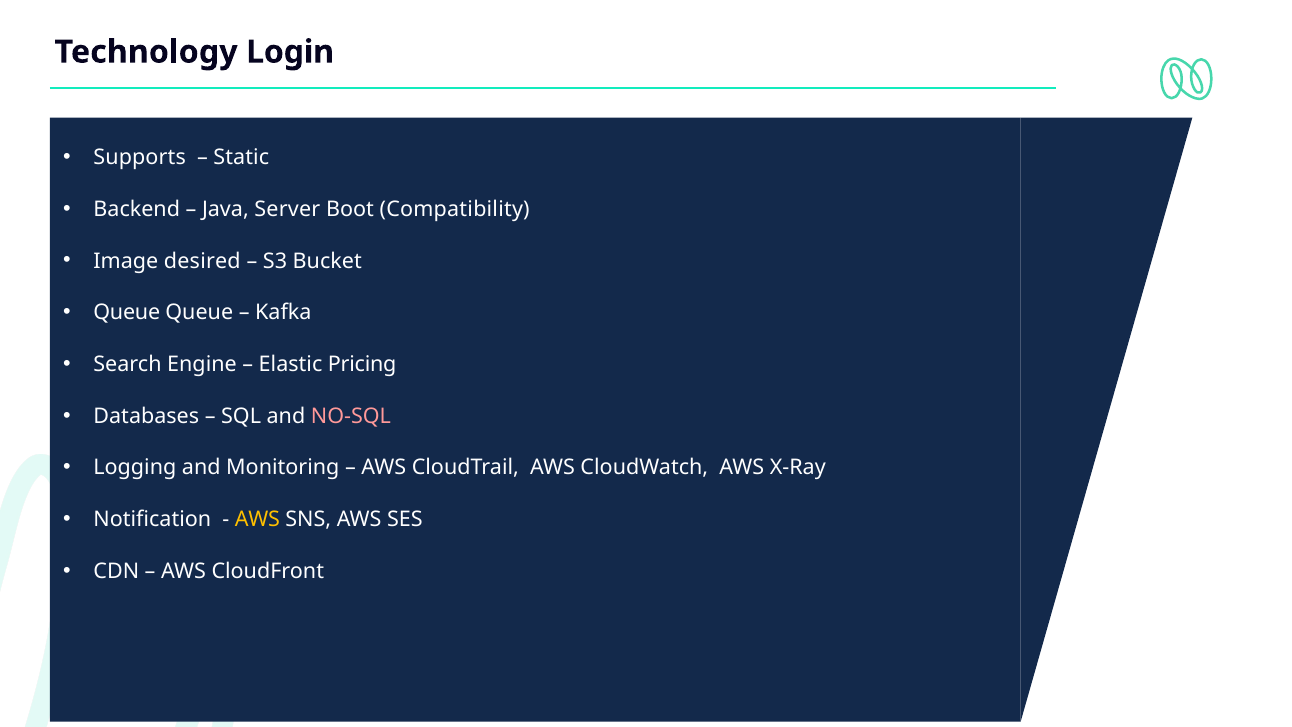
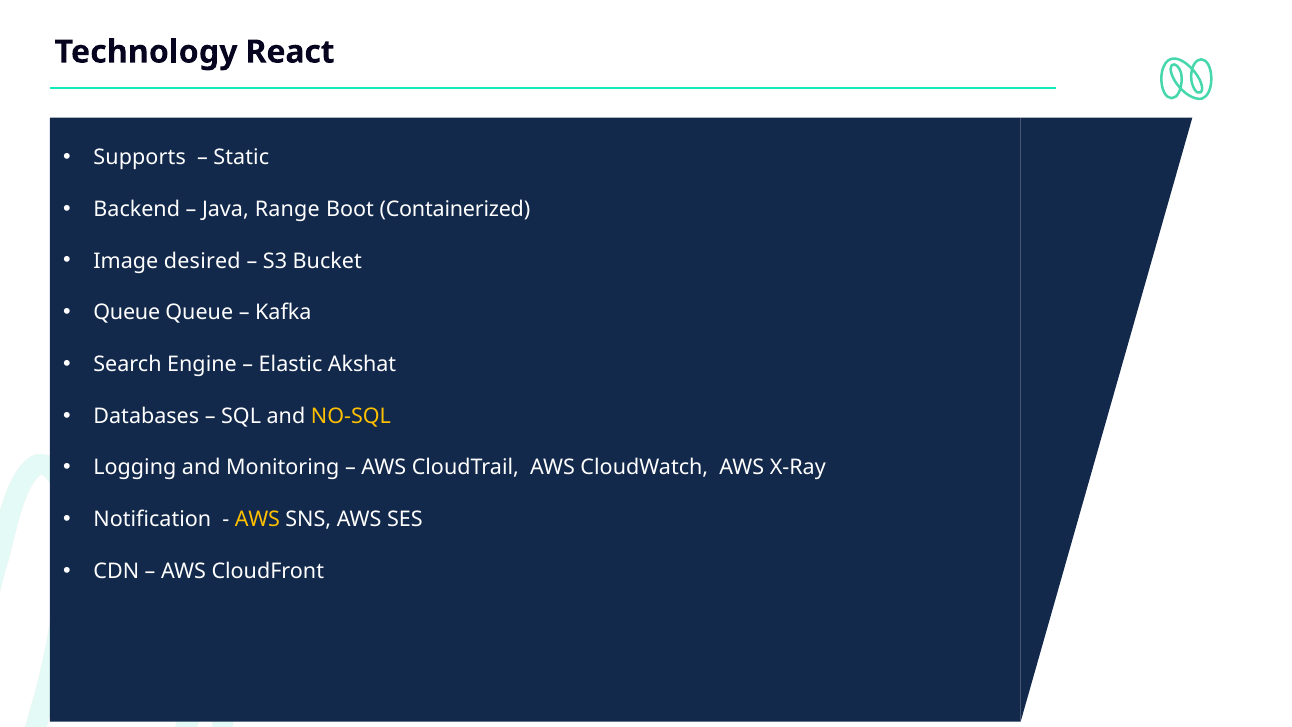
Login: Login -> React (290, 52)
Server: Server -> Range (287, 209)
Compatibility: Compatibility -> Containerized (455, 209)
Pricing: Pricing -> Akshat (362, 364)
NO-SQL colour: pink -> yellow (351, 416)
